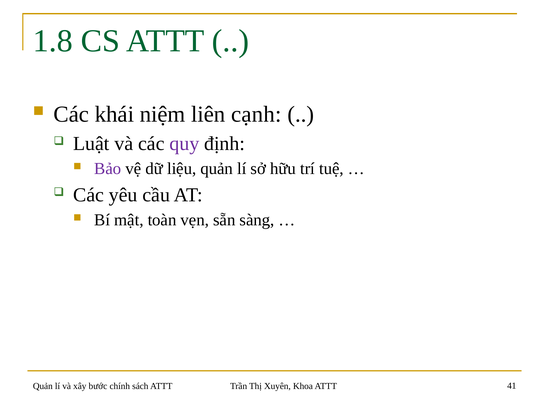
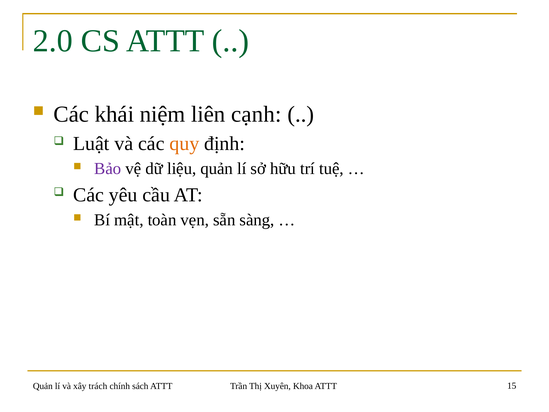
1.8: 1.8 -> 2.0 (53, 41)
quy colour: purple -> orange (184, 144)
bước: bước -> trách (98, 386)
41: 41 -> 15 (512, 386)
